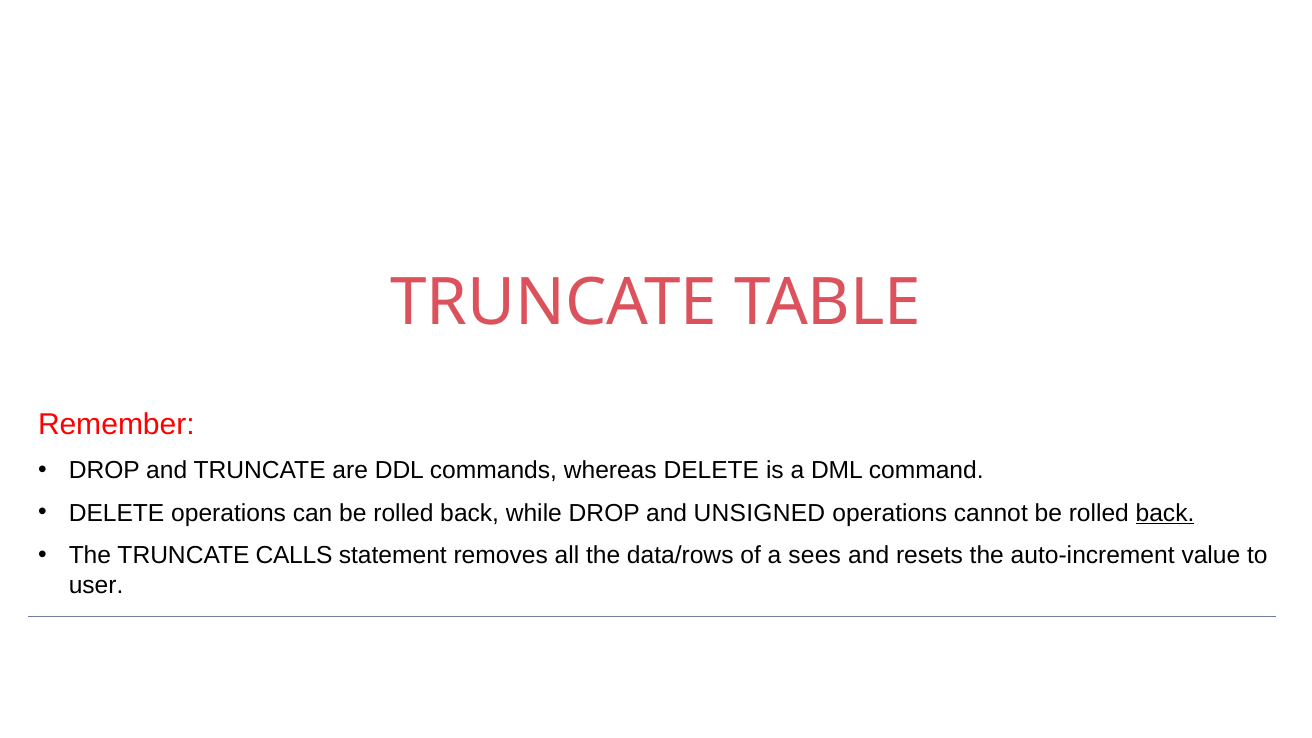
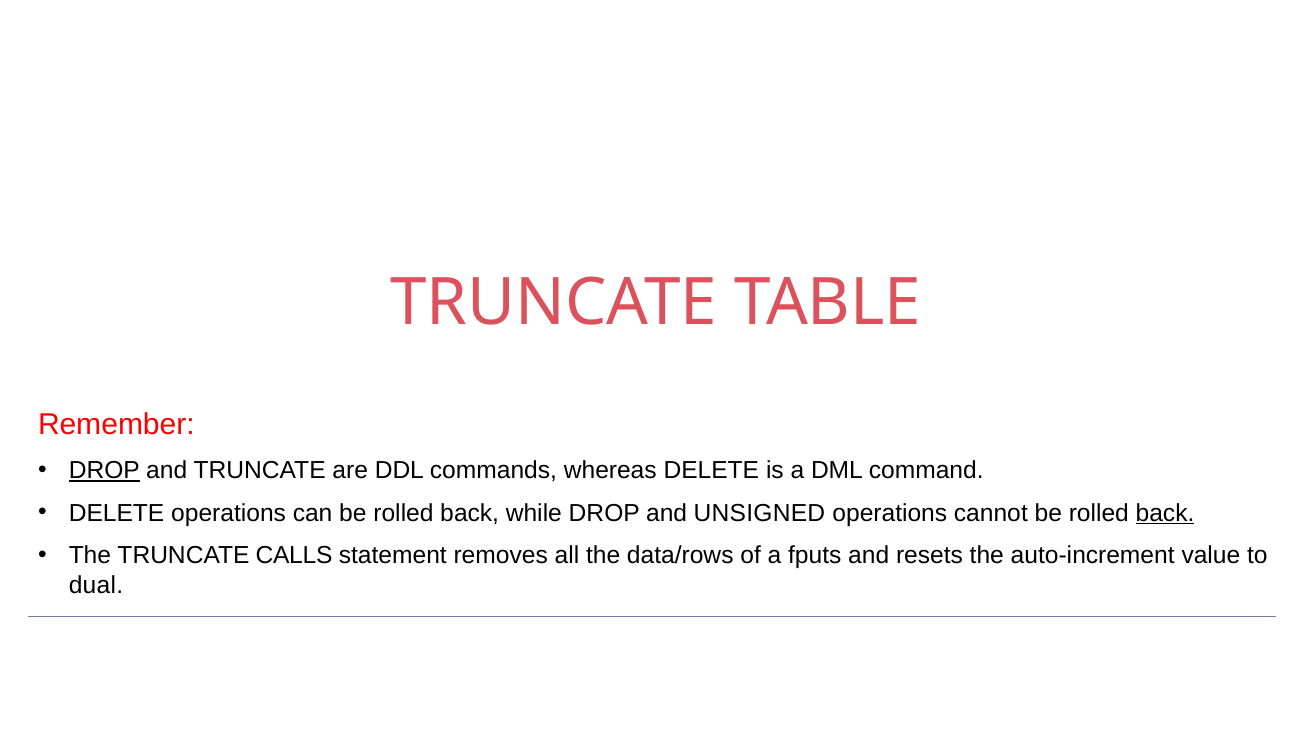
DROP underline: none -> present (104, 470)
sees: sees -> fputs (815, 556)
user: user -> dual (96, 585)
